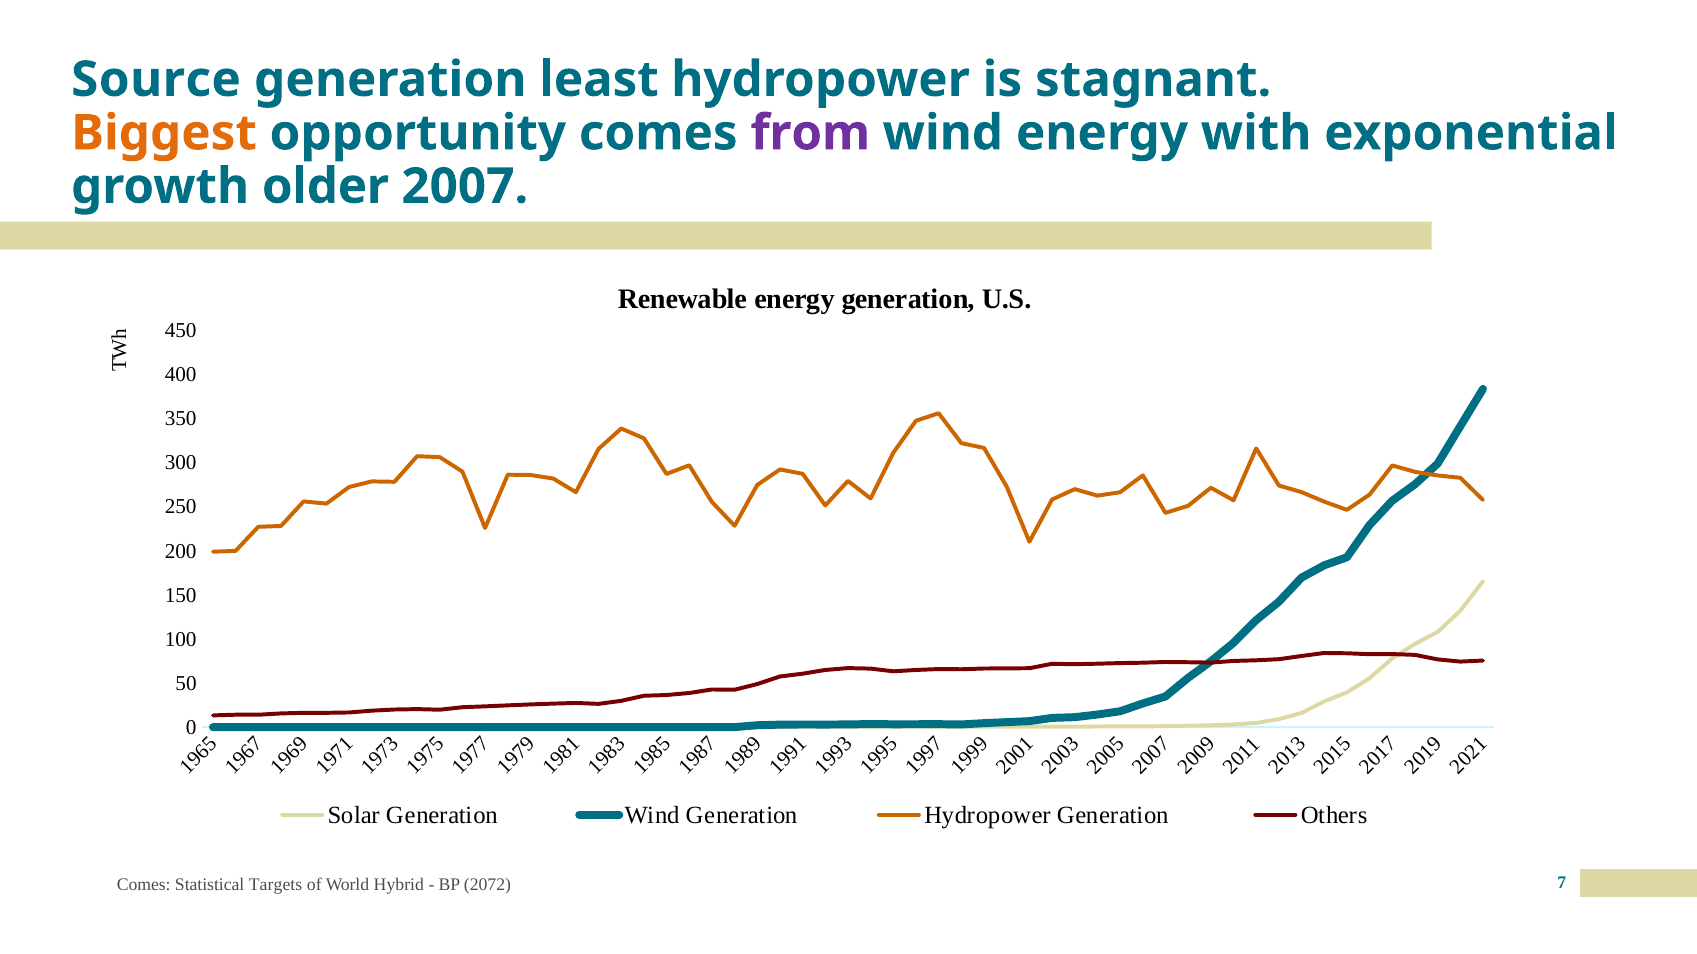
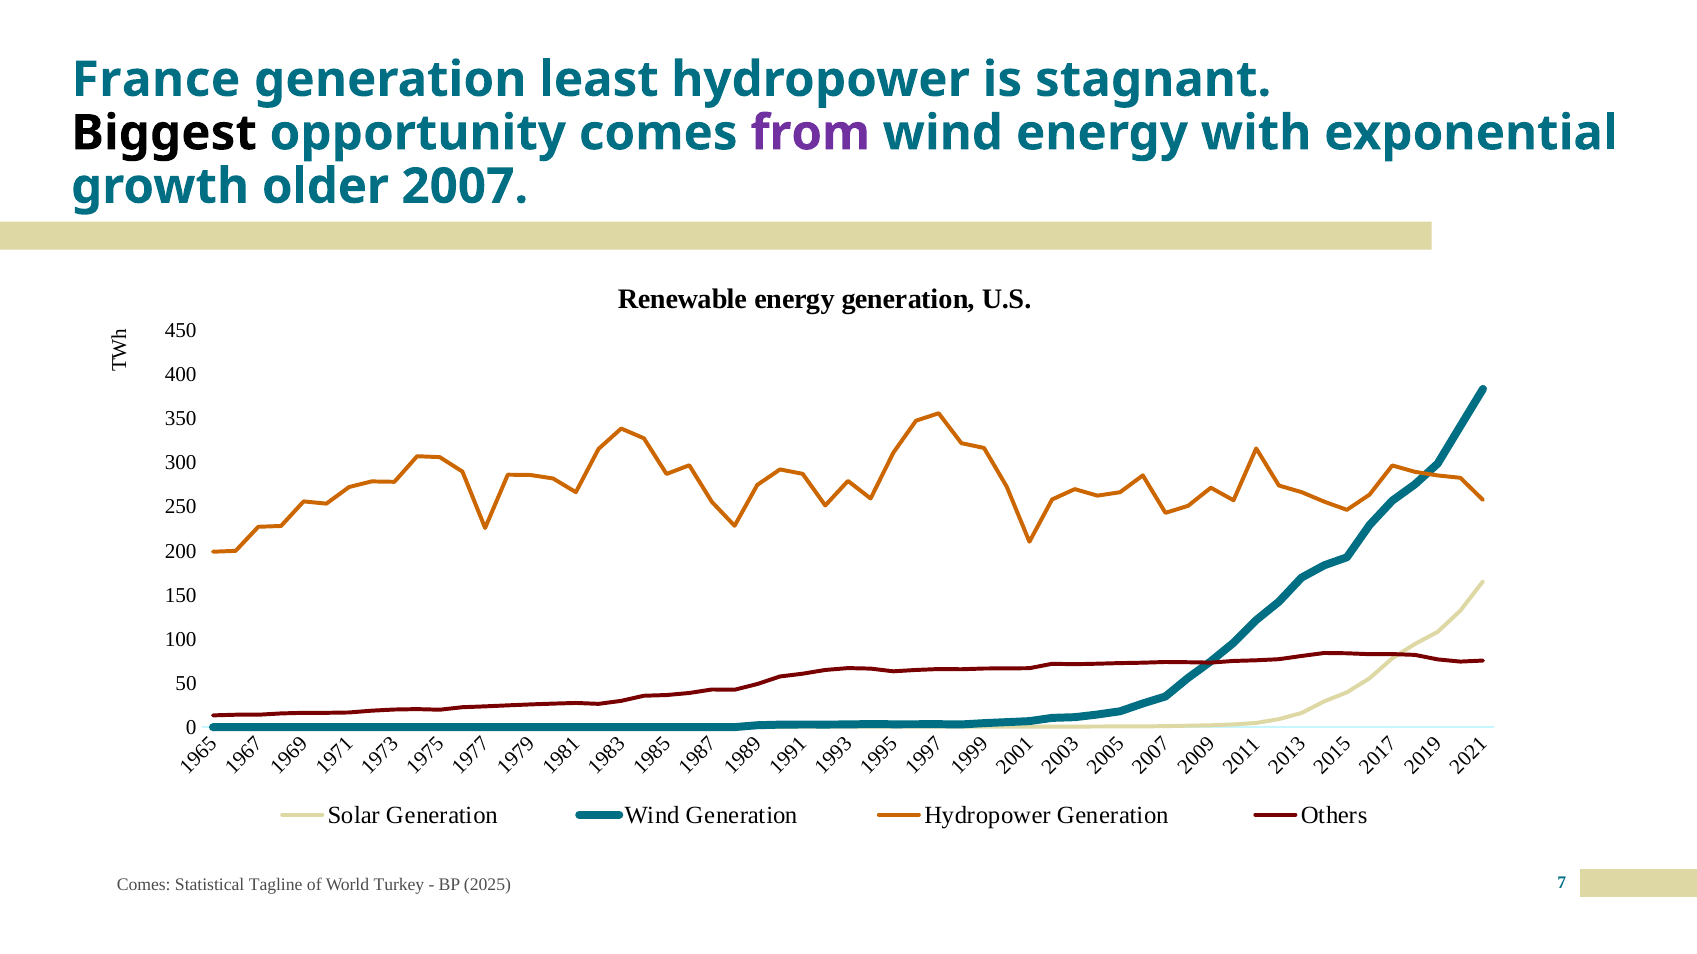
Source: Source -> France (156, 80)
Biggest colour: orange -> black (164, 133)
Targets: Targets -> Tagline (276, 885)
Hybrid: Hybrid -> Turkey (399, 885)
2072: 2072 -> 2025 (487, 885)
